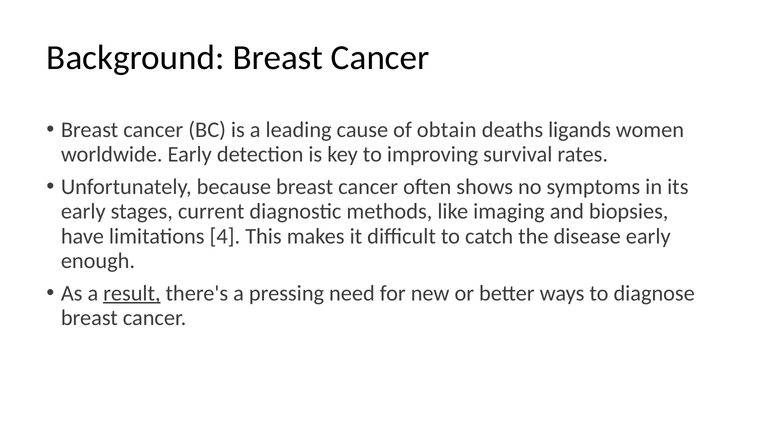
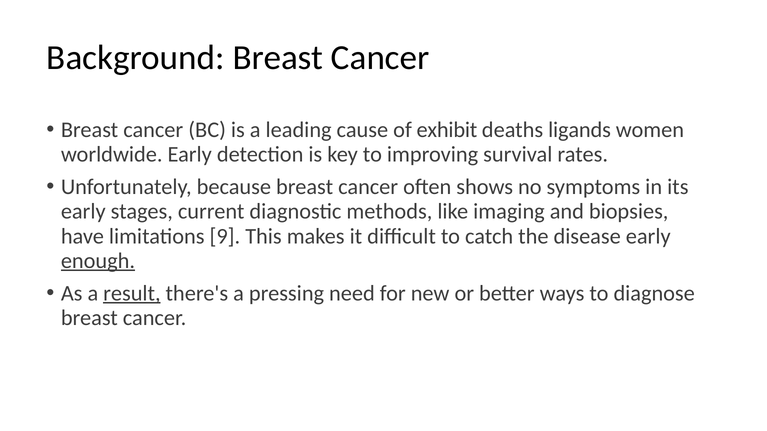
obtain: obtain -> exhibit (447, 130)
4: 4 -> 9 (225, 236)
enough underline: none -> present (98, 261)
